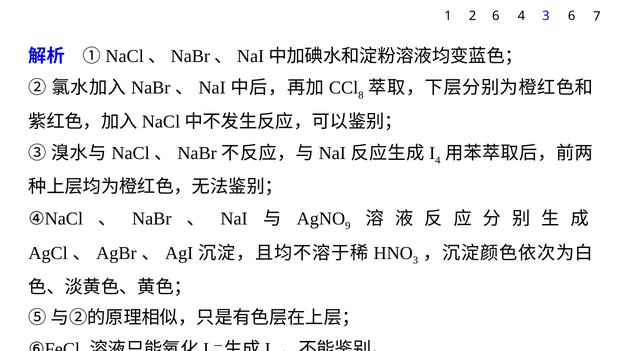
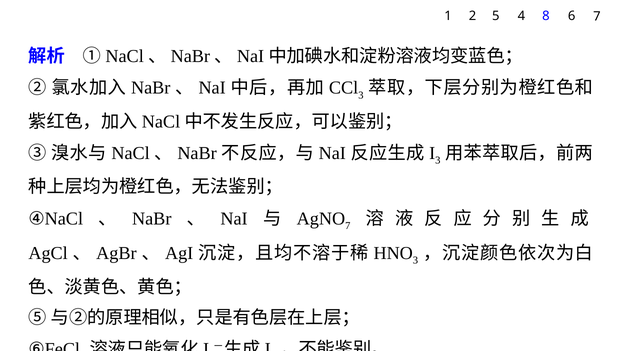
2 6: 6 -> 5 (496, 16)
4 3: 3 -> 8 (546, 16)
8: 8 -> 3 (361, 95)
4: 4 -> 3 (438, 160)
9: 9 -> 7 (348, 226)
